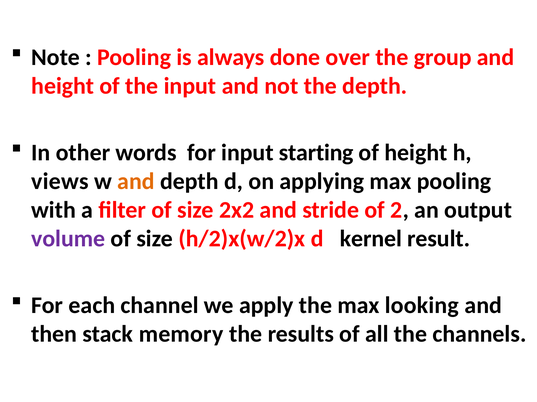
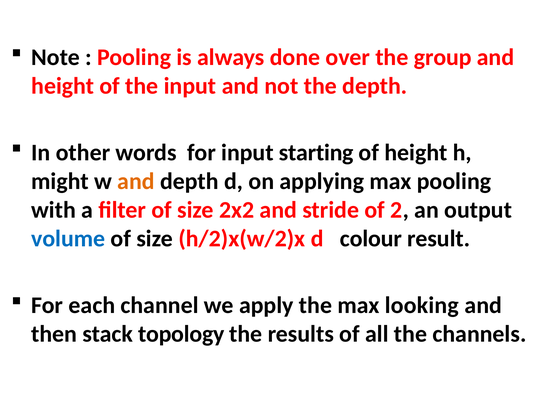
views: views -> might (60, 182)
volume colour: purple -> blue (68, 239)
kernel: kernel -> colour (371, 239)
memory: memory -> topology (181, 335)
